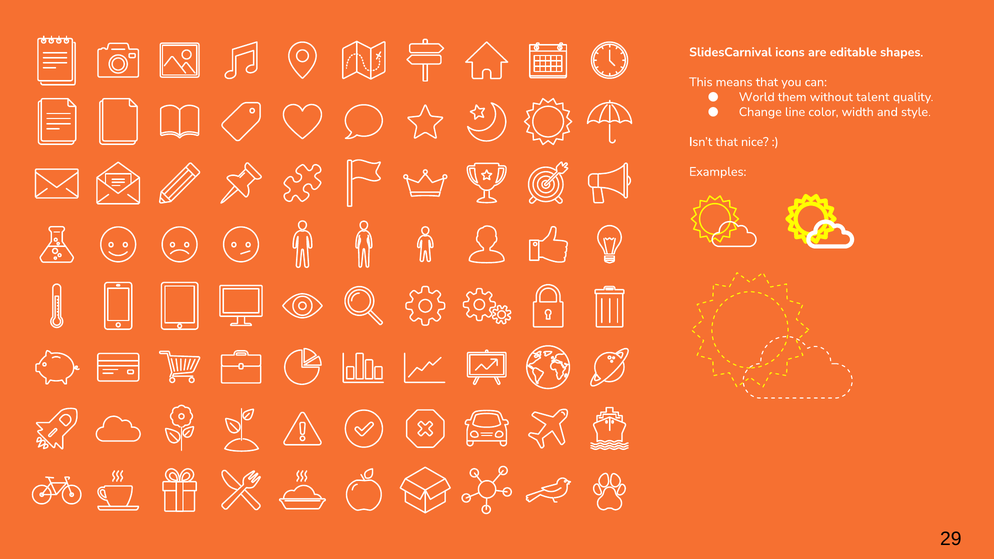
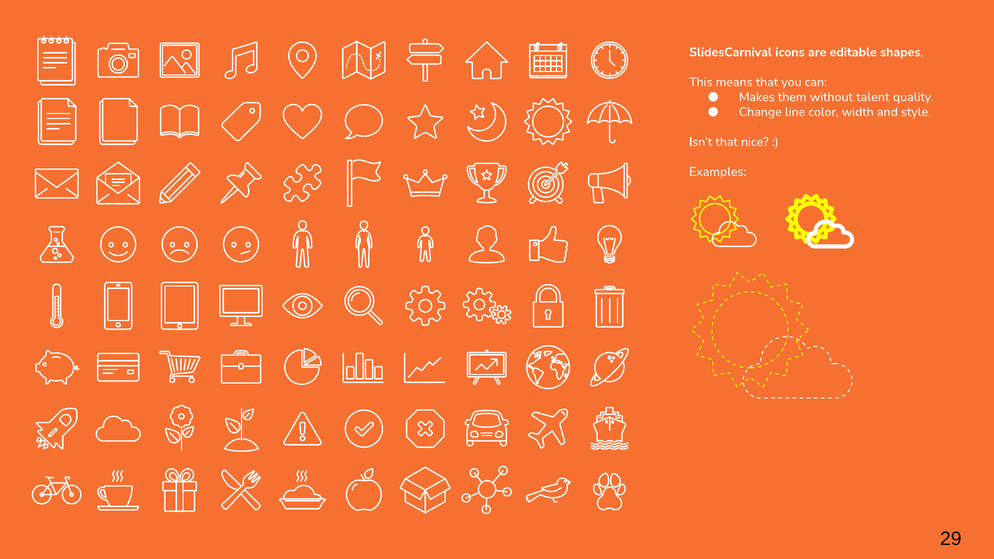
World: World -> Makes (757, 97)
